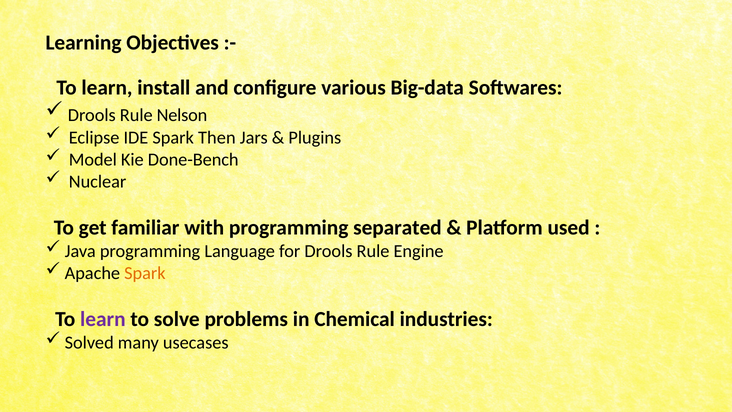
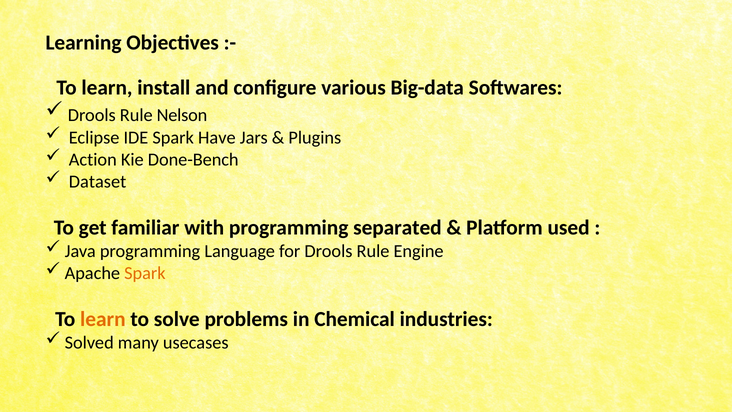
Then: Then -> Have (217, 138)
Model: Model -> Action (93, 160)
Nuclear: Nuclear -> Dataset (98, 182)
learn colour: purple -> orange (103, 319)
